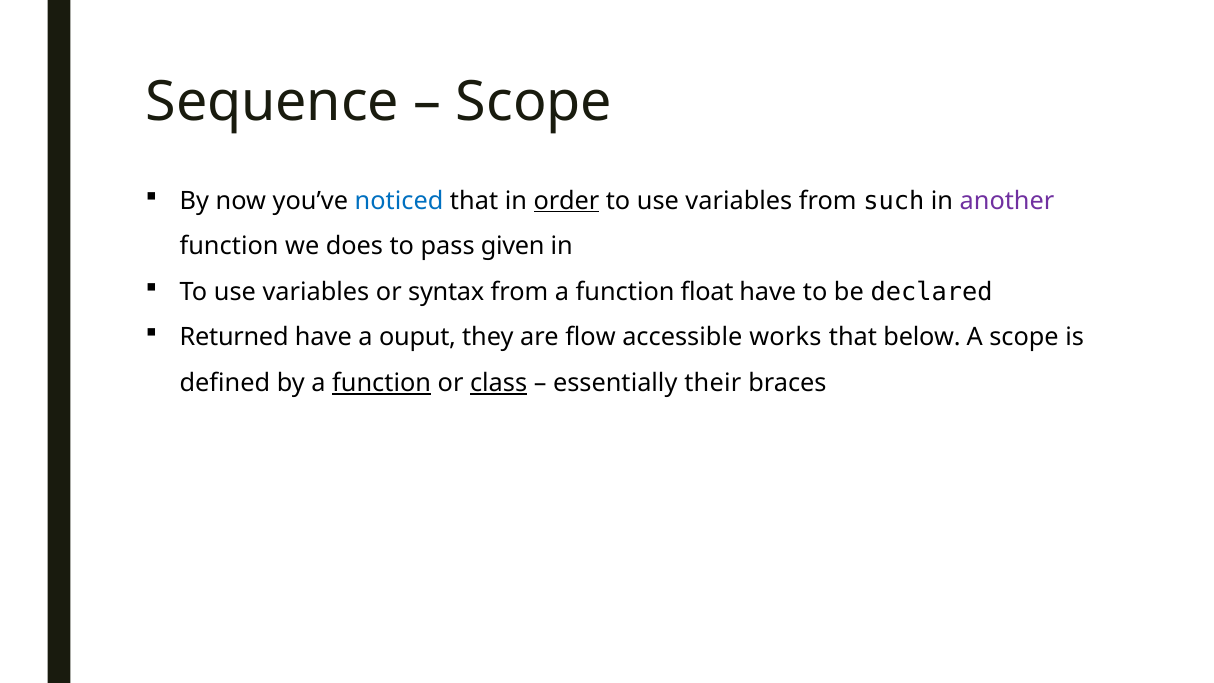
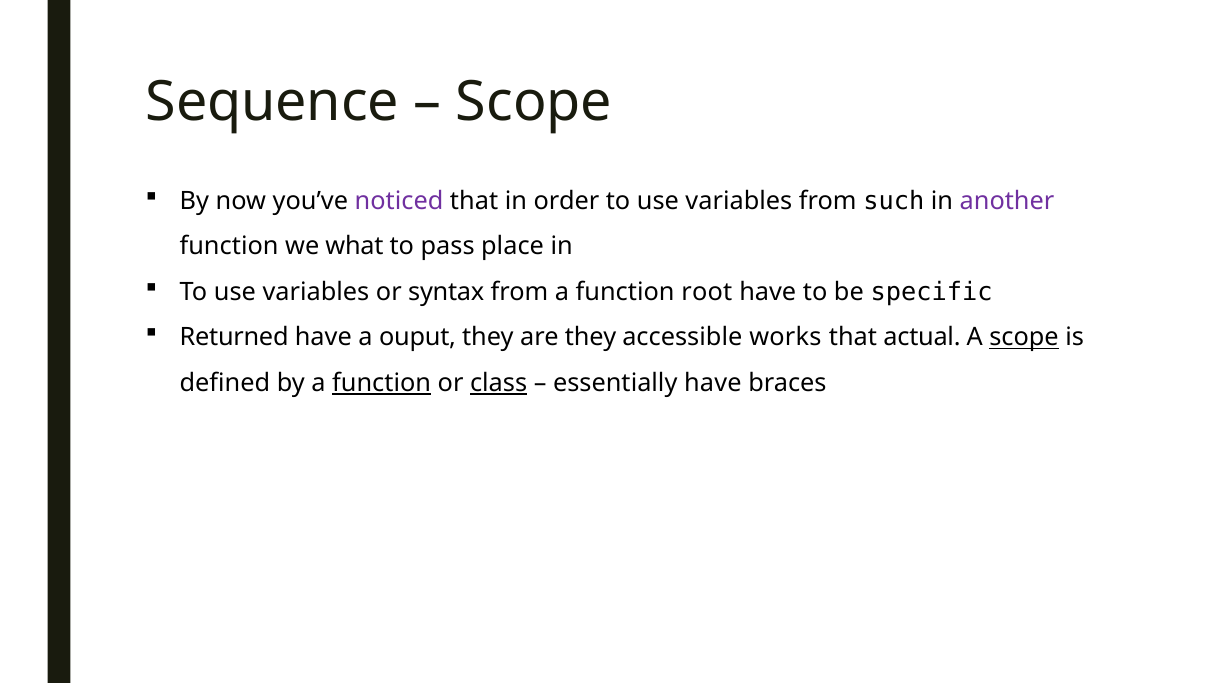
noticed colour: blue -> purple (399, 201)
order underline: present -> none (566, 201)
does: does -> what (355, 246)
given: given -> place (513, 246)
float: float -> root (707, 292)
declared: declared -> specific (932, 292)
are flow: flow -> they (591, 337)
below: below -> actual (922, 337)
scope underline: none -> present (1024, 337)
essentially their: their -> have (713, 383)
